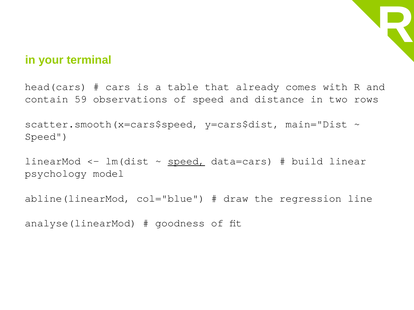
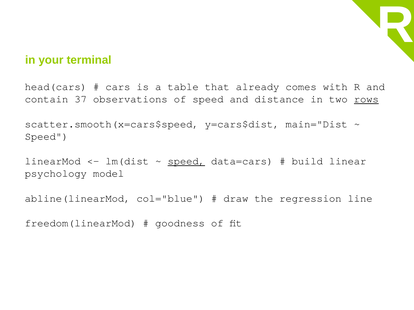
59: 59 -> 37 (81, 99)
rows underline: none -> present (366, 99)
analyse(linearMod: analyse(linearMod -> freedom(linearMod (81, 223)
